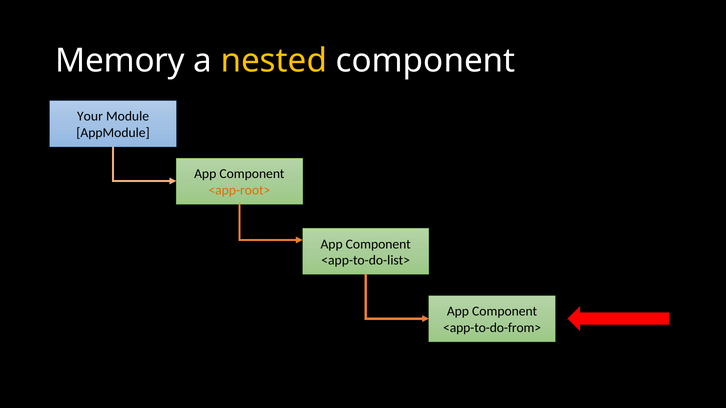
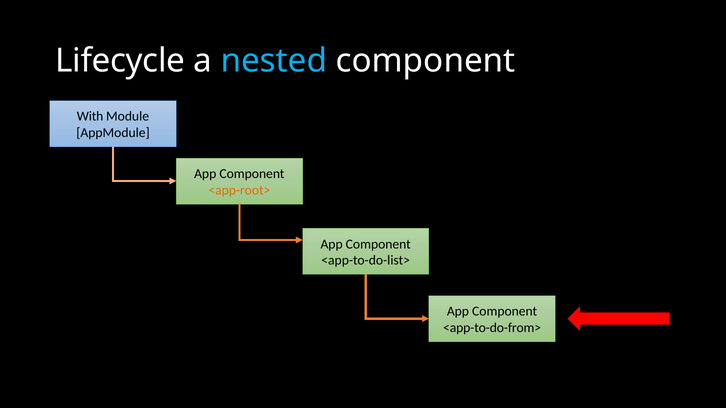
Memory: Memory -> Lifecycle (120, 61)
nested colour: yellow -> light blue (274, 61)
Your: Your -> With (90, 116)
